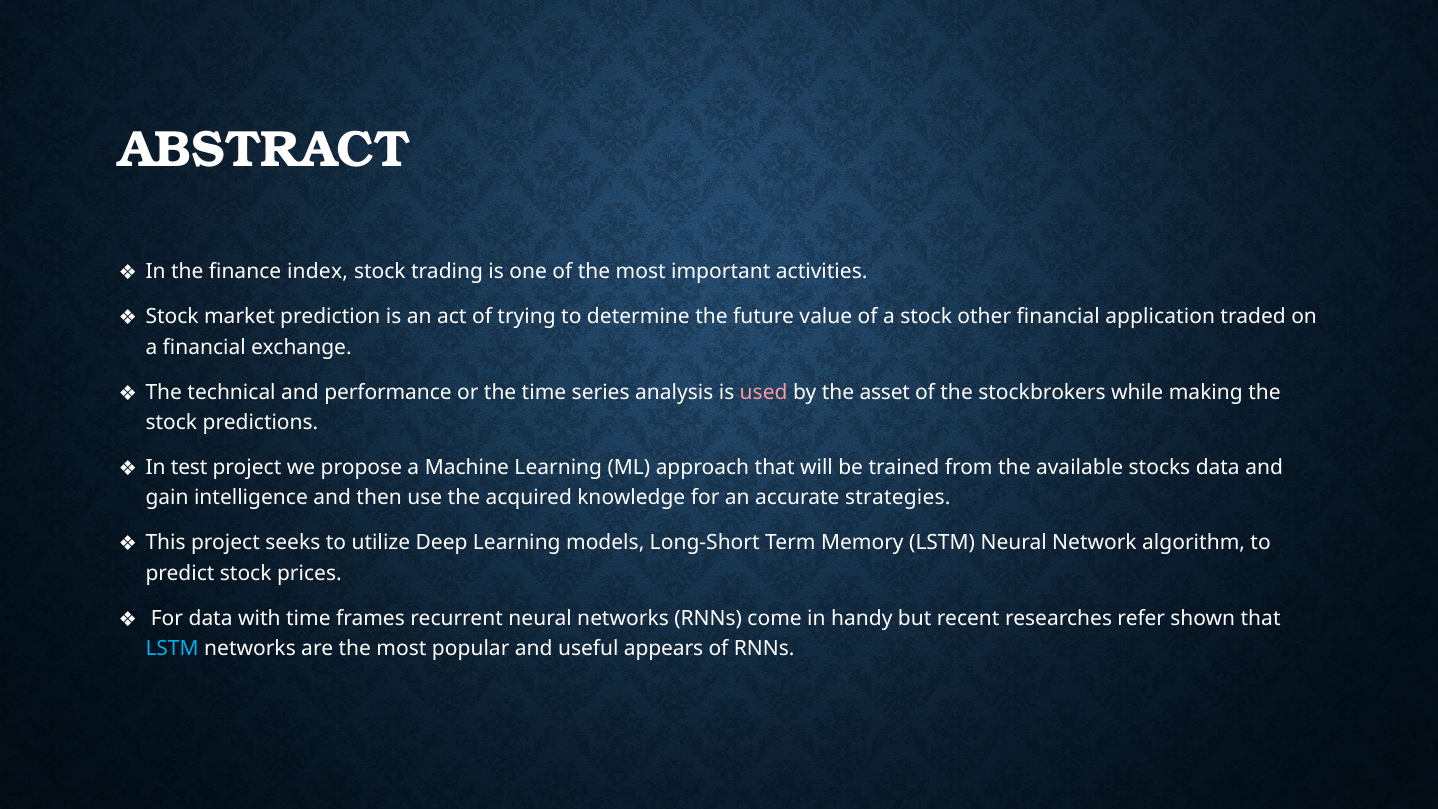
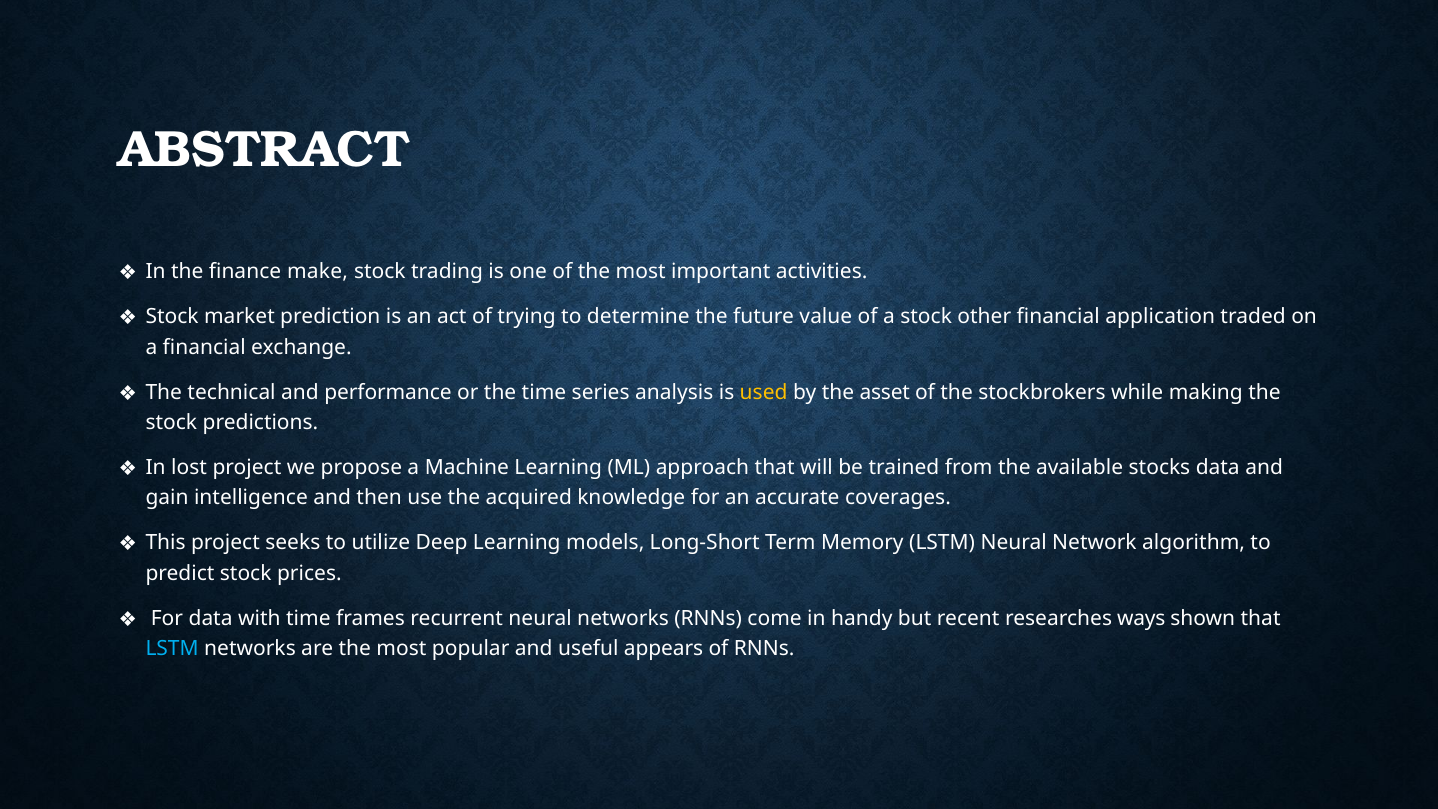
index: index -> make (318, 272)
used colour: pink -> yellow (764, 392)
test: test -> lost (189, 468)
strategies: strategies -> coverages (898, 498)
refer: refer -> ways (1141, 618)
